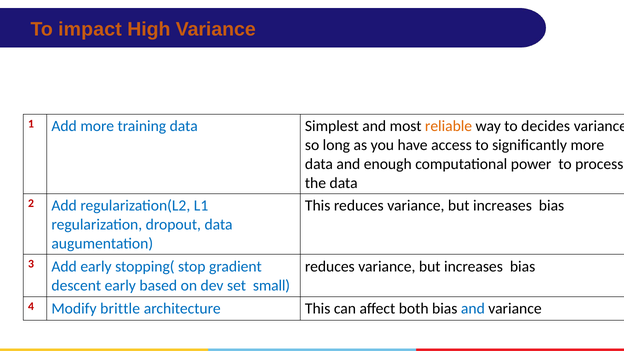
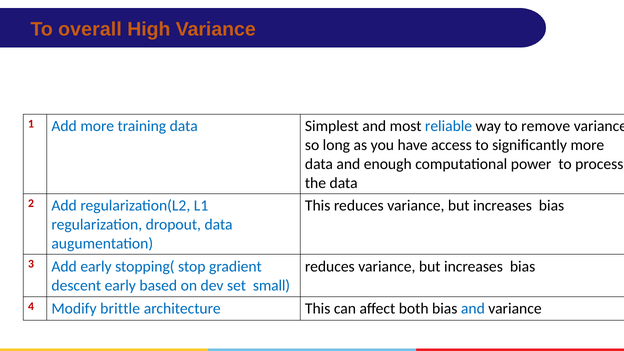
impact: impact -> overall (90, 29)
reliable colour: orange -> blue (449, 126)
decides: decides -> remove (546, 126)
